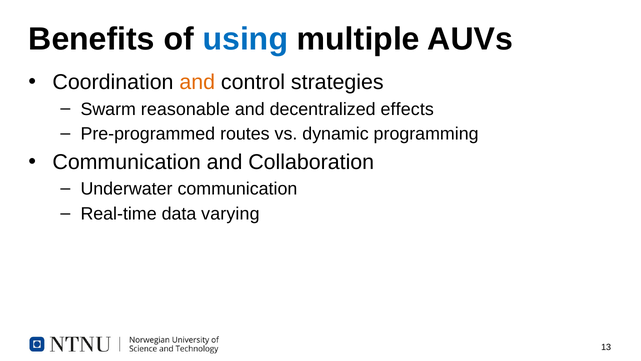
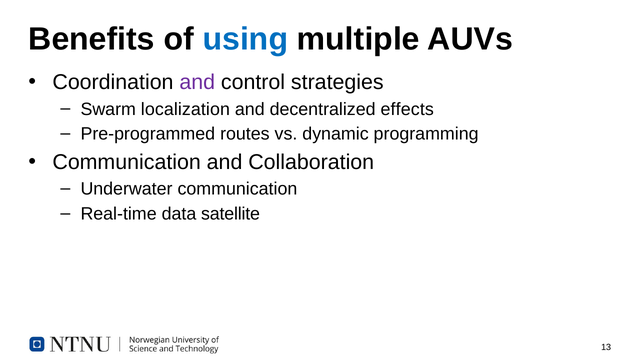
and colour: orange -> purple (197, 82)
reasonable: reasonable -> localization (185, 109)
varying: varying -> satellite (231, 214)
